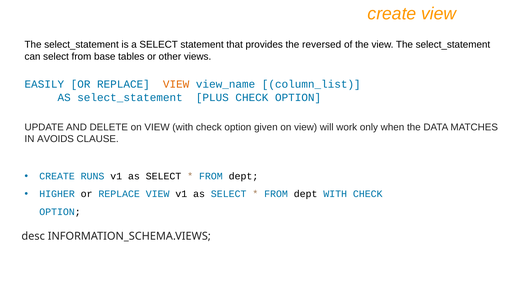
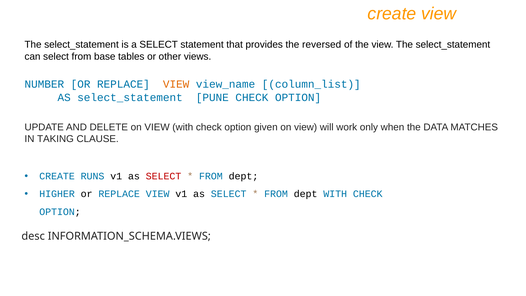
EASILY: EASILY -> NUMBER (44, 84)
PLUS: PLUS -> PUNE (212, 97)
AVOIDS: AVOIDS -> TAKING (55, 139)
SELECT colour: black -> red (164, 176)
